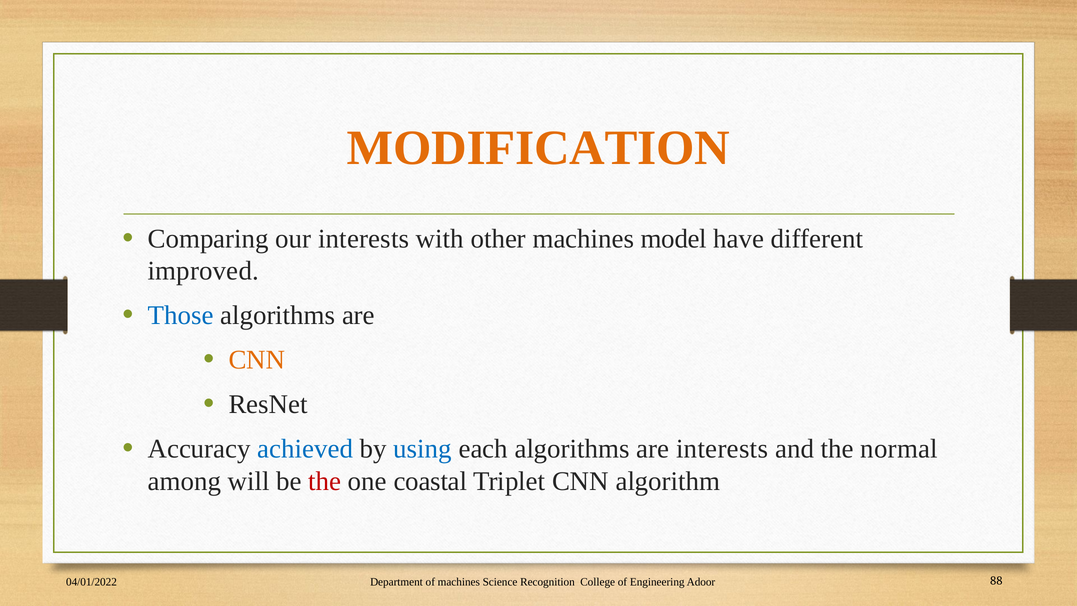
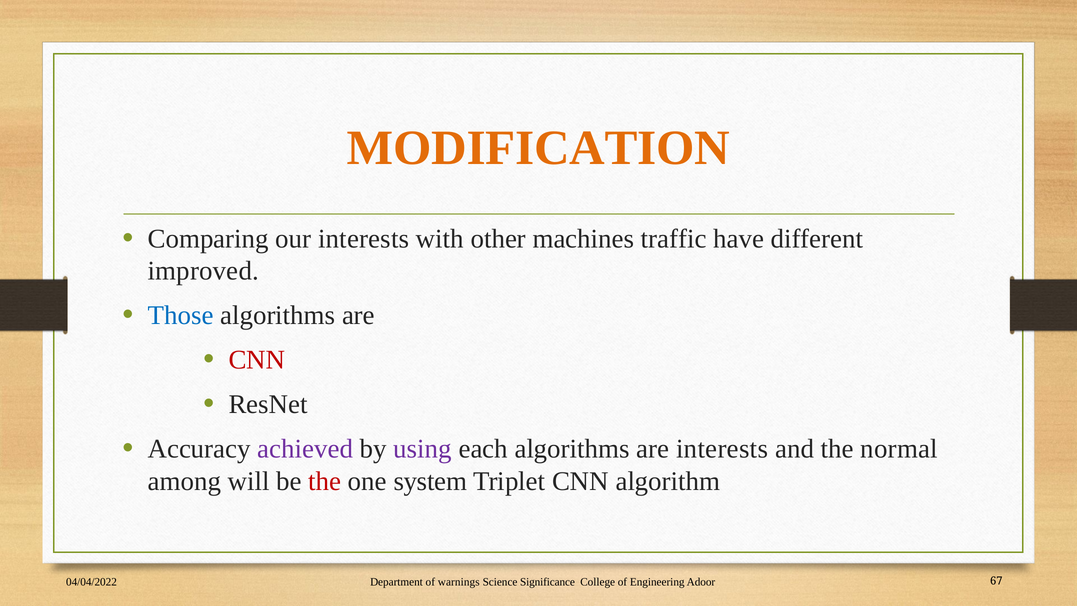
model: model -> traffic (674, 239)
CNN colour: orange -> red (257, 360)
achieved colour: blue -> purple (305, 449)
using colour: blue -> purple (423, 449)
coastal: coastal -> system (430, 481)
04/01/2022: 04/01/2022 -> 04/04/2022 (91, 582)
of machines: machines -> warnings (459, 582)
Recognition: Recognition -> Significance (548, 582)
88: 88 -> 67 (996, 581)
